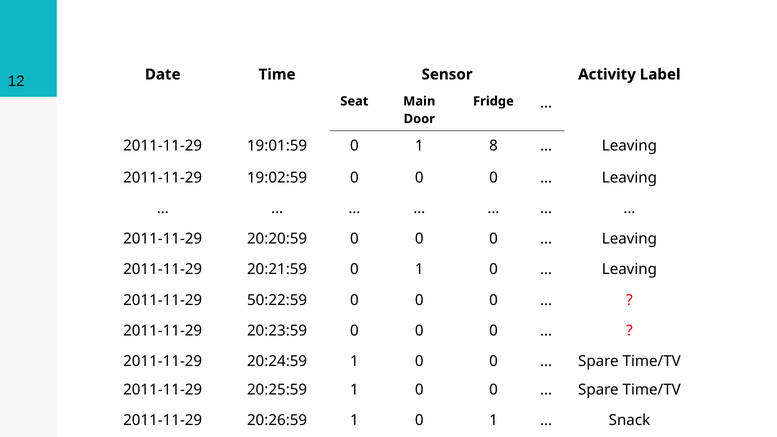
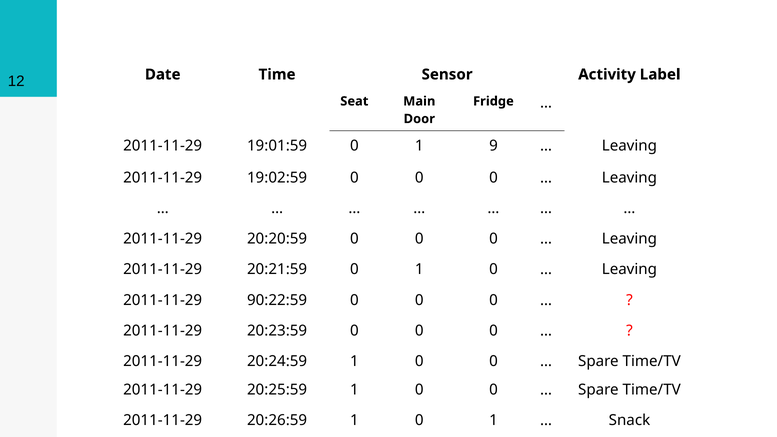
8: 8 -> 9 (493, 146)
50:22:59: 50:22:59 -> 90:22:59 (277, 300)
